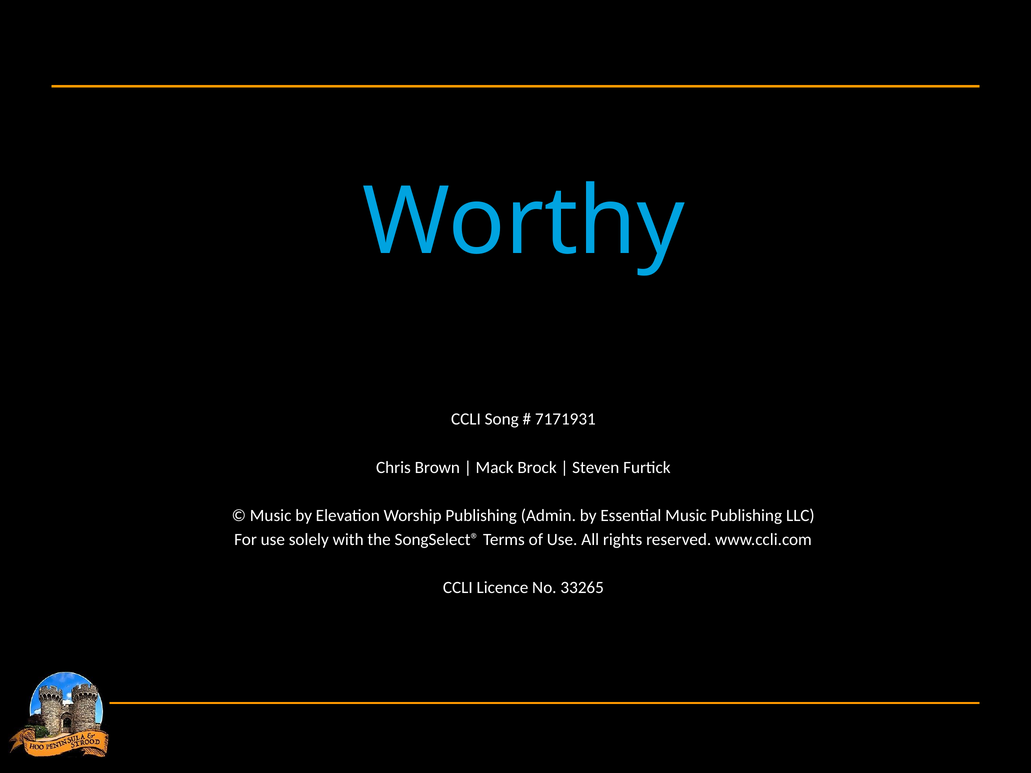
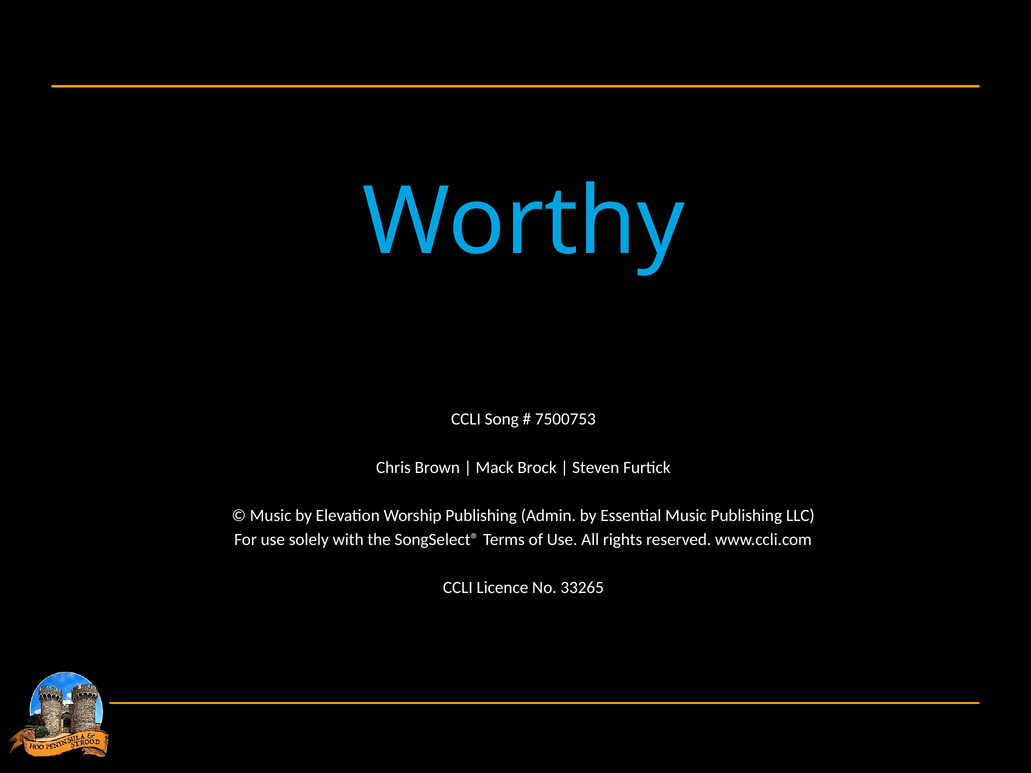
7171931: 7171931 -> 7500753 (565, 419)
